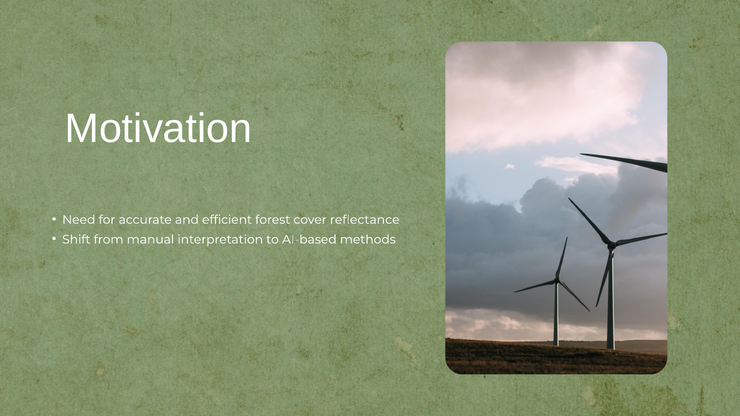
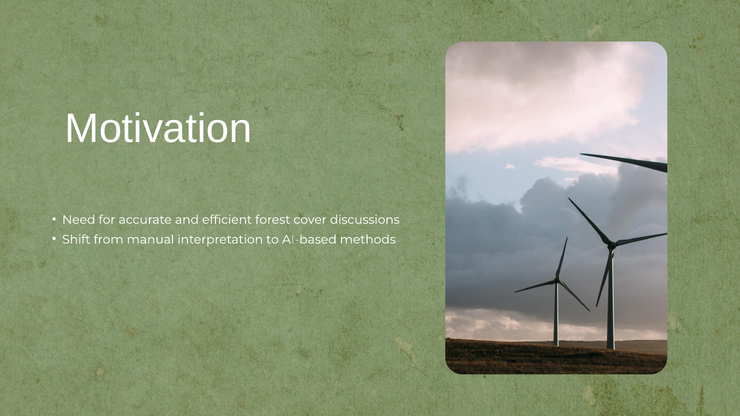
reflectance: reflectance -> discussions (365, 220)
